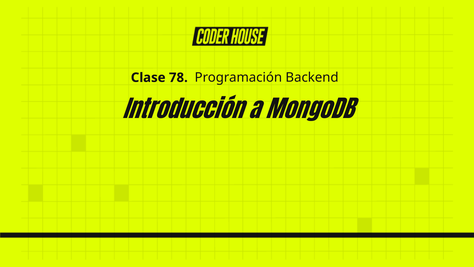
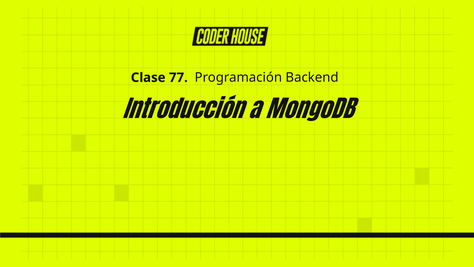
78: 78 -> 77 (178, 77)
